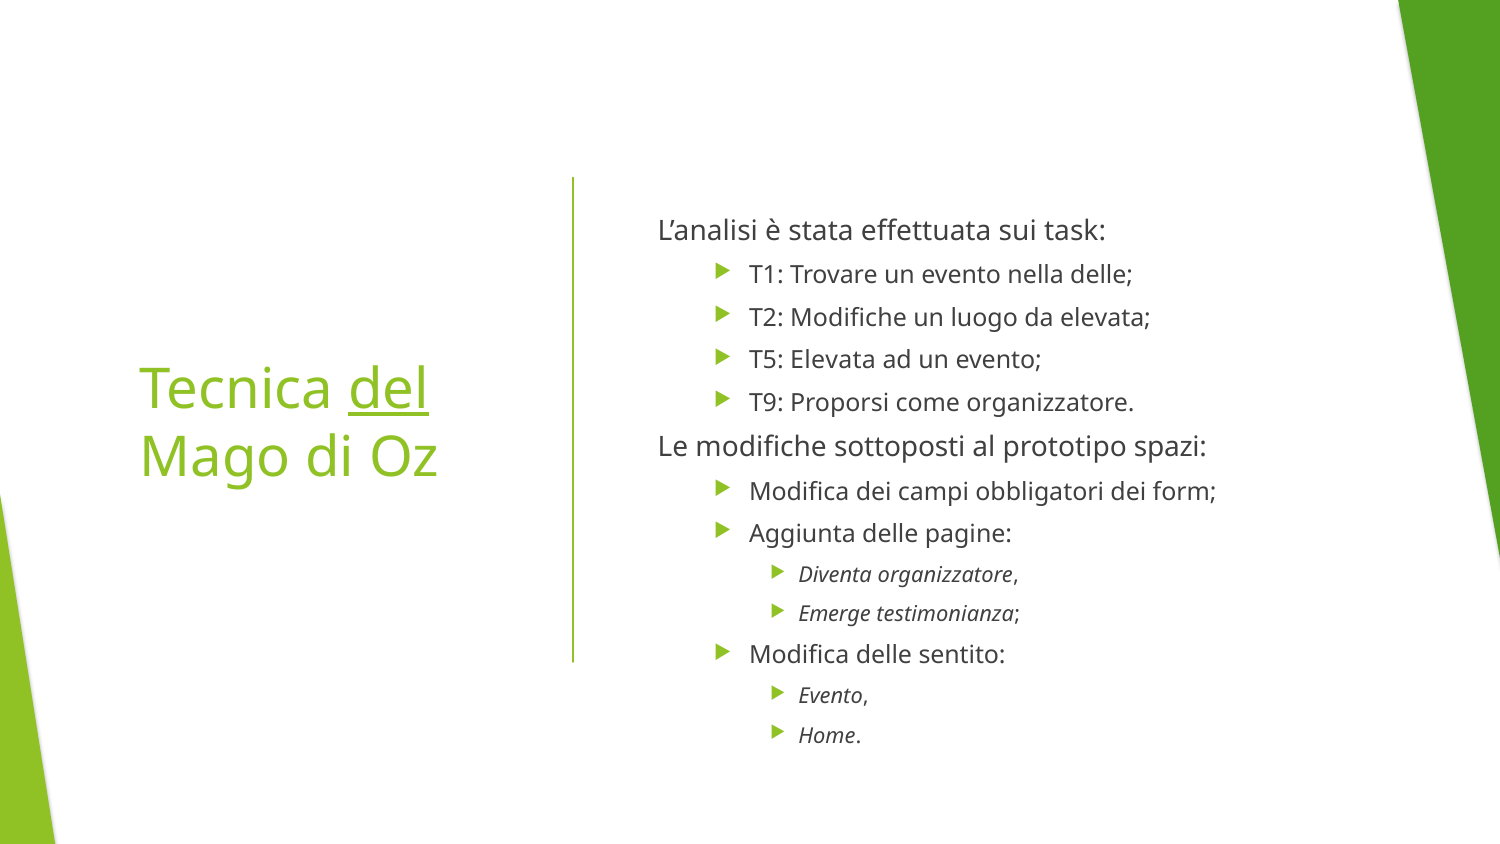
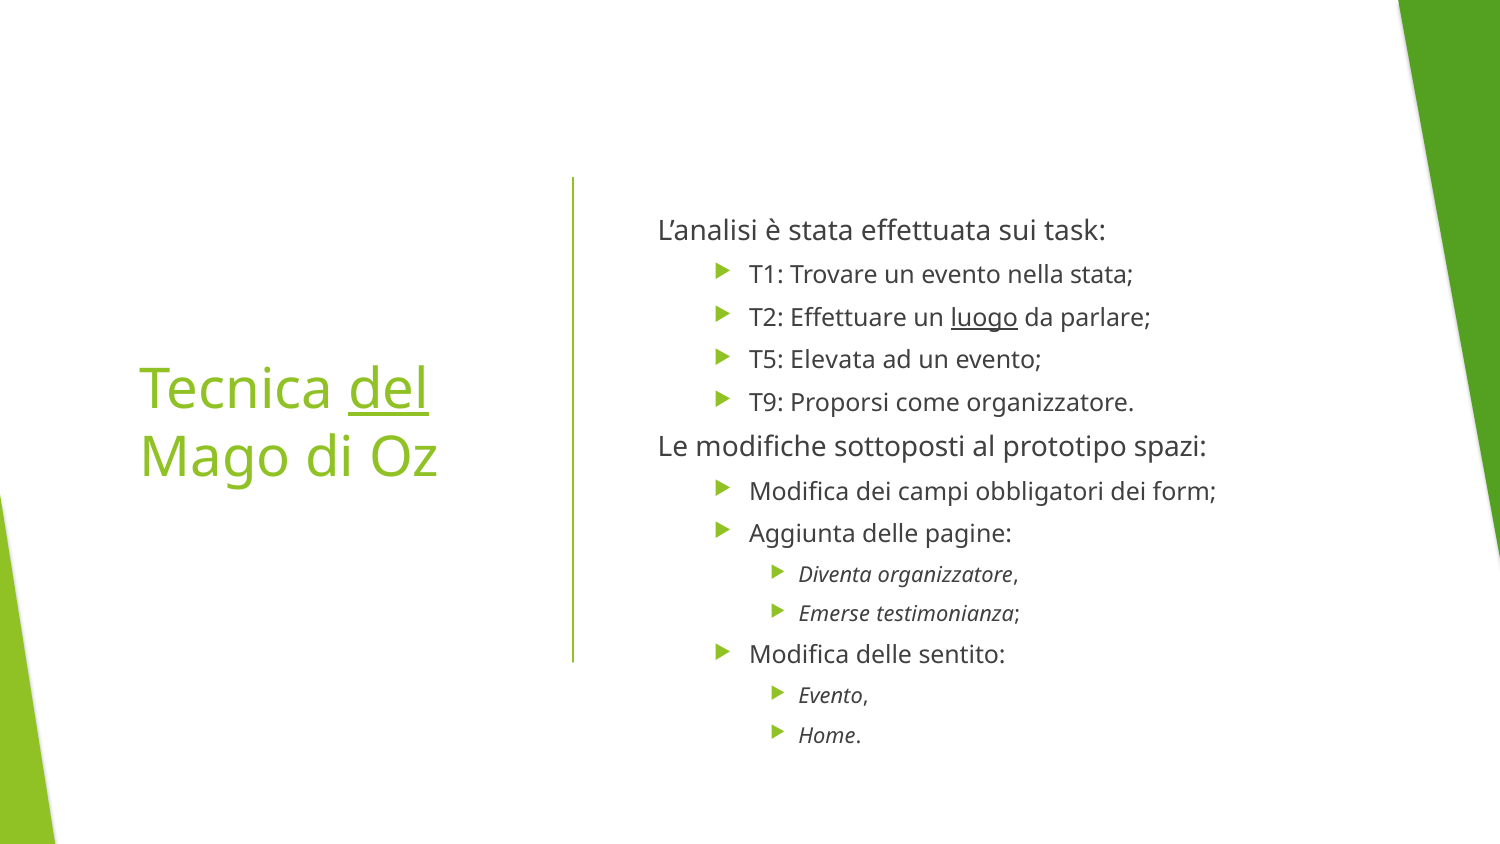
nella delle: delle -> stata (1102, 275)
T2 Modifiche: Modifiche -> Effettuare (849, 318)
luogo underline: none -> present (984, 318)
da elevata: elevata -> parlare (1106, 318)
Emerge: Emerge -> Emerse (834, 615)
